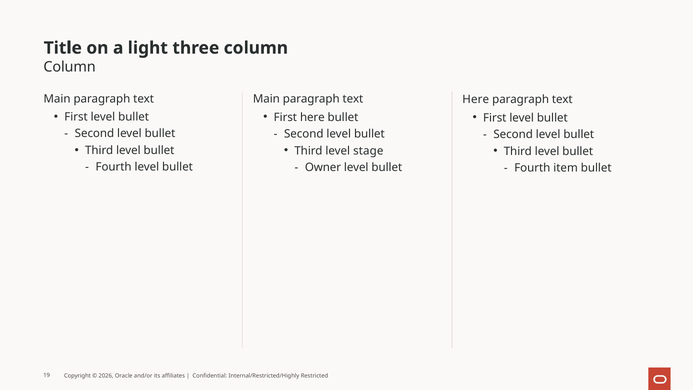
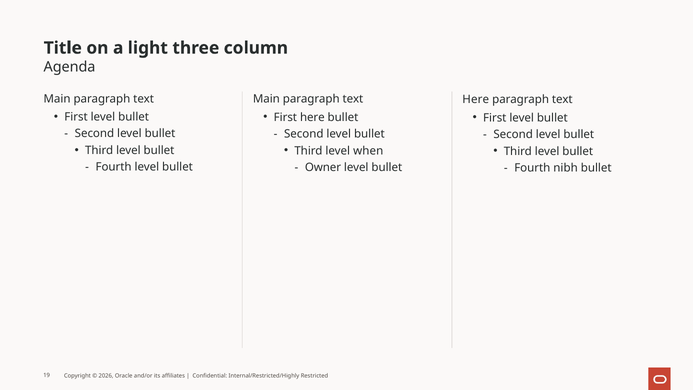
Column: Column -> Agenda (70, 67)
stage: stage -> when (368, 151)
item: item -> nibh (566, 168)
